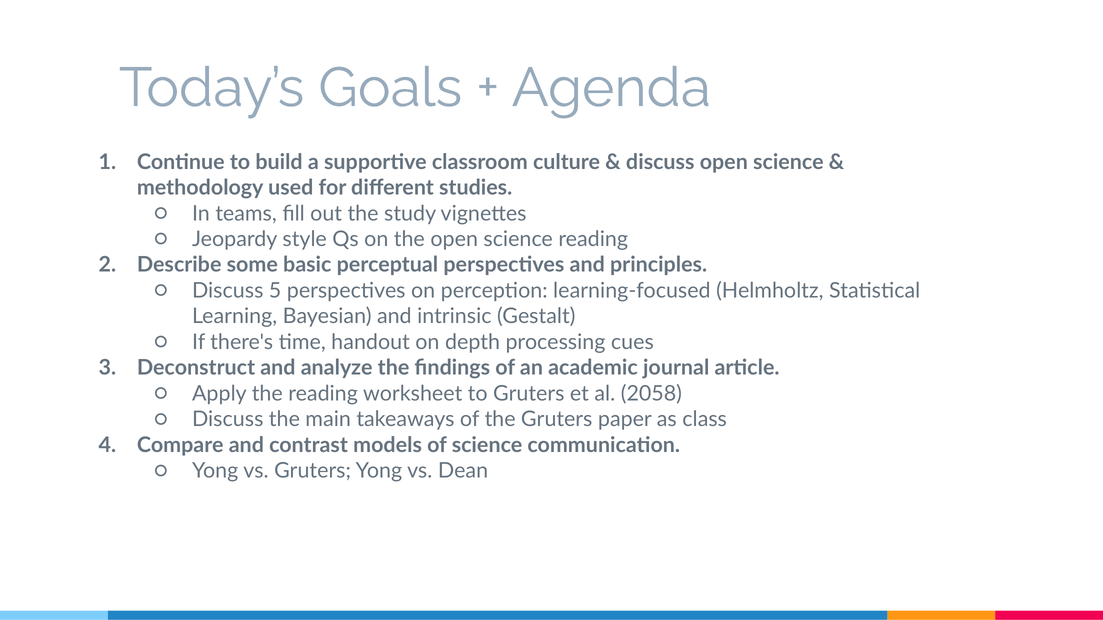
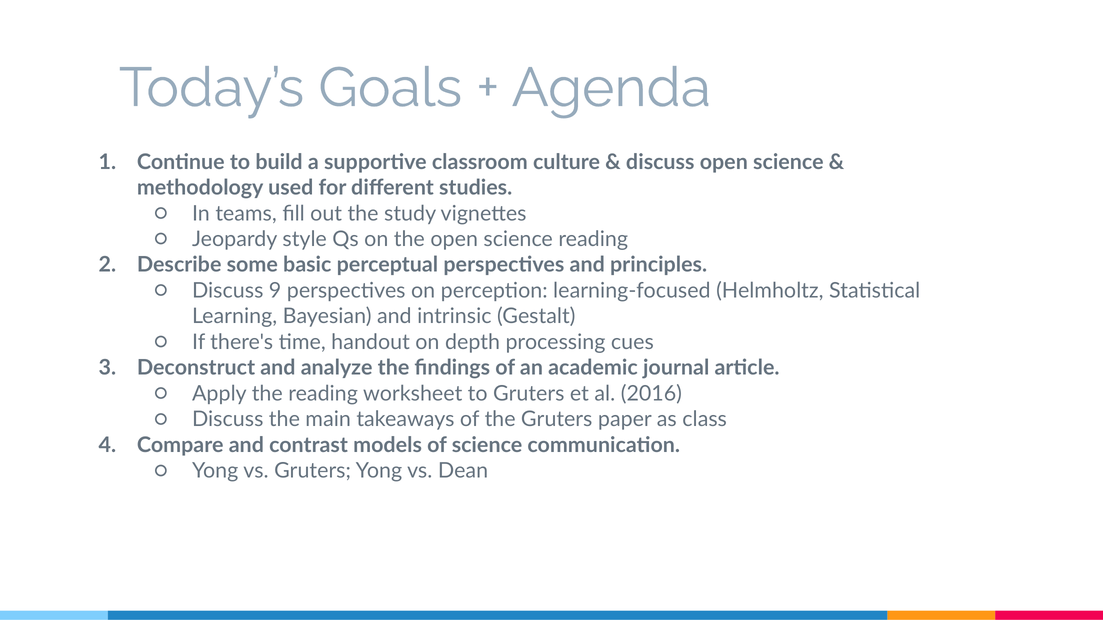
5: 5 -> 9 (275, 291)
2058: 2058 -> 2016 (651, 394)
